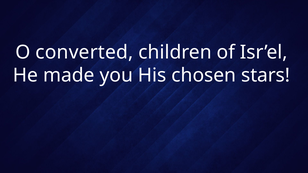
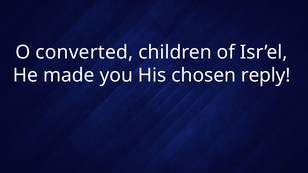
stars: stars -> reply (266, 75)
